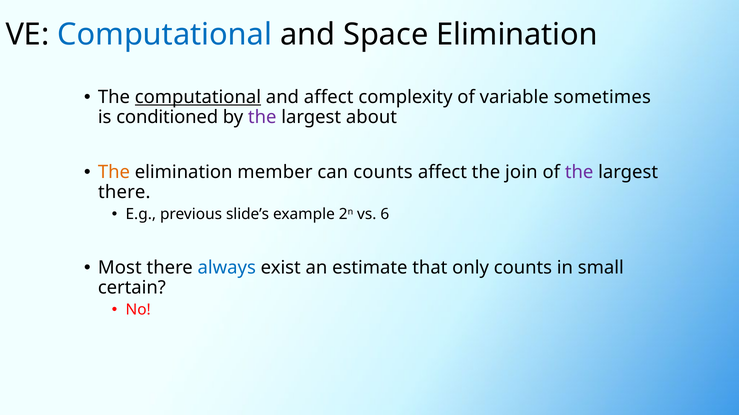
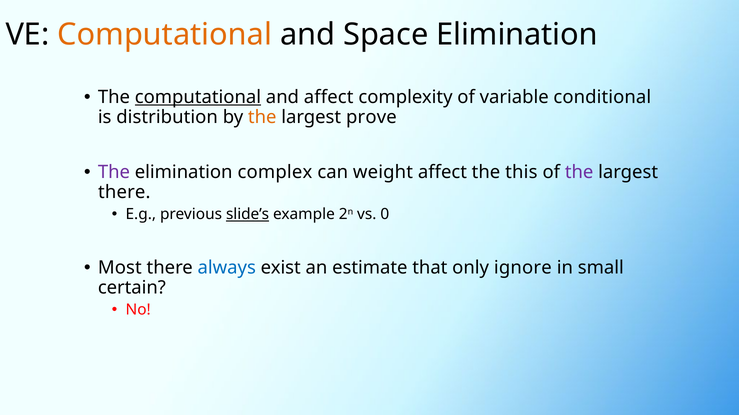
Computational colour: blue -> orange (165, 34)
sometimes: sometimes -> conditional (602, 97)
conditioned: conditioned -> distribution (167, 117)
the colour: purple -> orange (262, 117)
about: about -> prove (371, 117)
The colour: orange -> purple (114, 173)
member: member -> complex (275, 173)
can counts: counts -> weight (383, 173)
join: join -> this (521, 173)
slide’s underline: none -> present (248, 215)
6: 6 -> 0 (385, 215)
only counts: counts -> ignore (523, 268)
